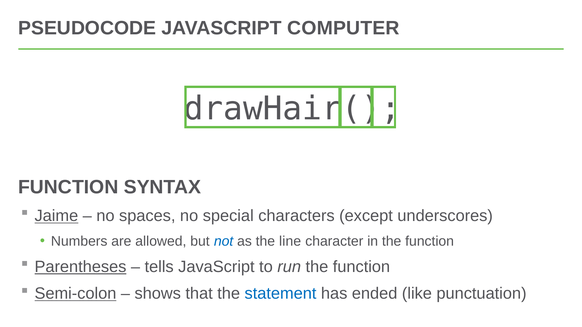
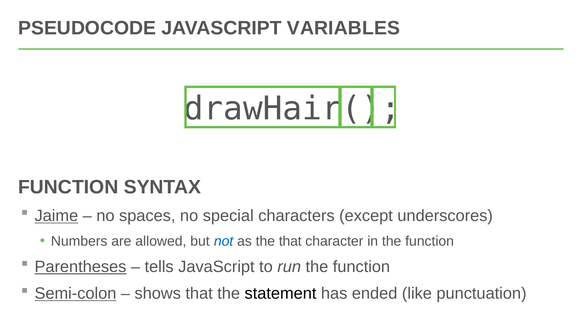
COMPUTER: COMPUTER -> VARIABLES (343, 28)
the line: line -> that (290, 241)
statement colour: blue -> black (281, 294)
